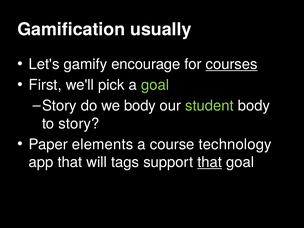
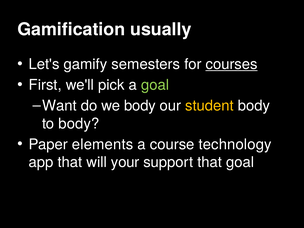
encourage: encourage -> semesters (146, 64)
Story: Story -> Want (59, 106)
student colour: light green -> yellow (209, 106)
to story: story -> body (79, 124)
tags: tags -> your (125, 162)
that underline: present -> none (210, 162)
